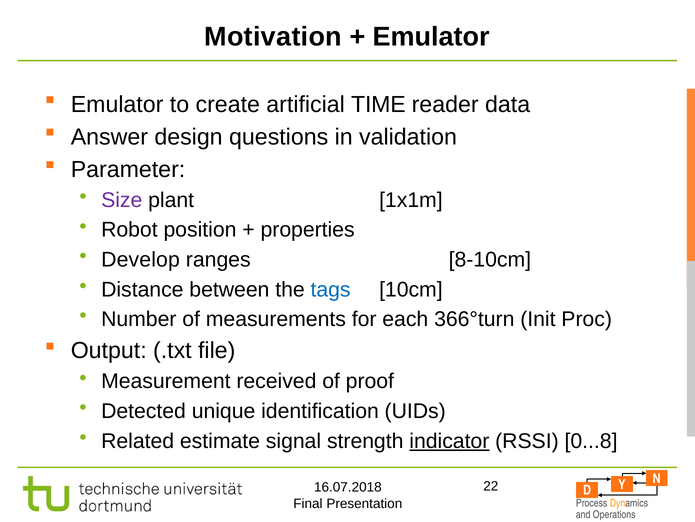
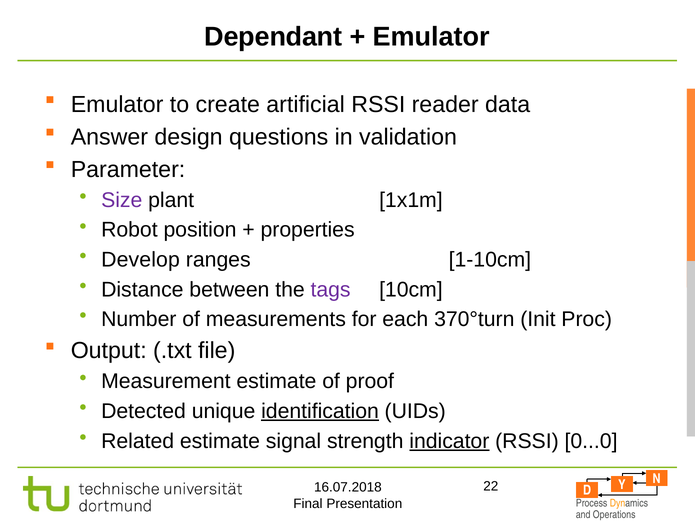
Motivation: Motivation -> Dependant (273, 37)
artificial TIME: TIME -> RSSI (378, 104)
8-10cm: 8-10cm -> 1-10cm (490, 259)
tags colour: blue -> purple (331, 289)
366°turn: 366°turn -> 370°turn (474, 319)
Measurement received: received -> estimate (276, 381)
identification underline: none -> present (320, 411)
0...8: 0...8 -> 0...0 (591, 440)
